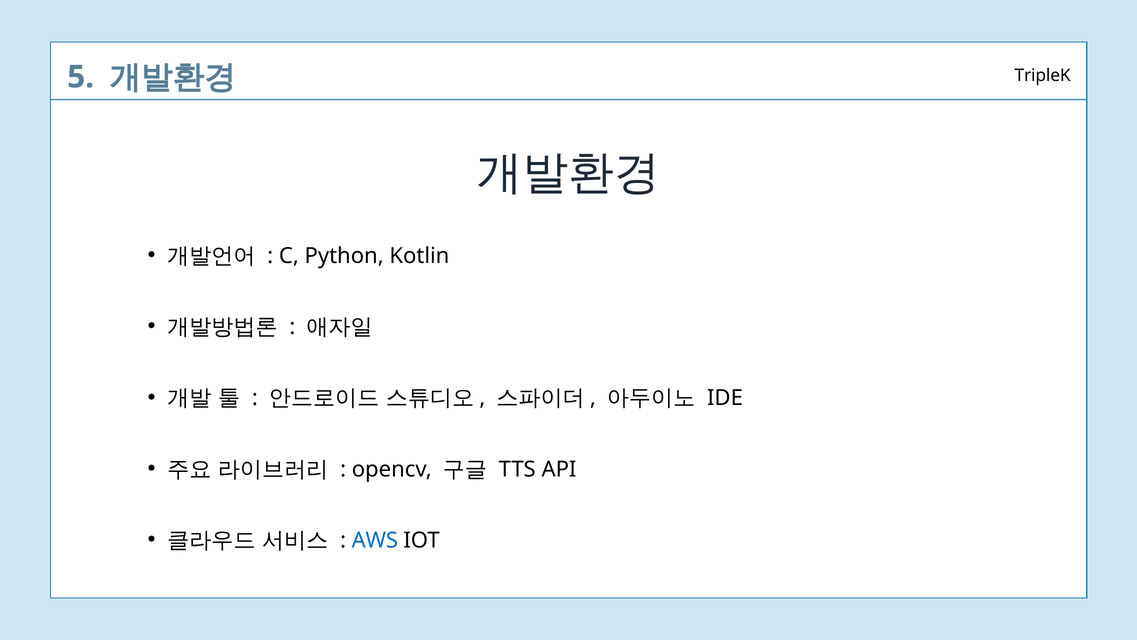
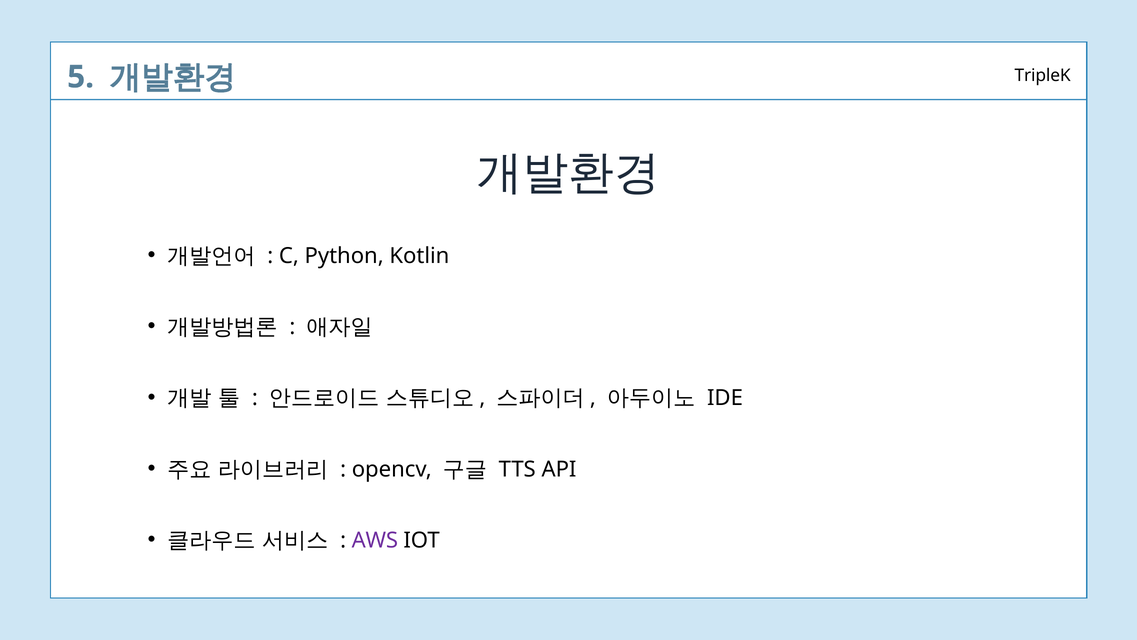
AWS colour: blue -> purple (375, 540)
